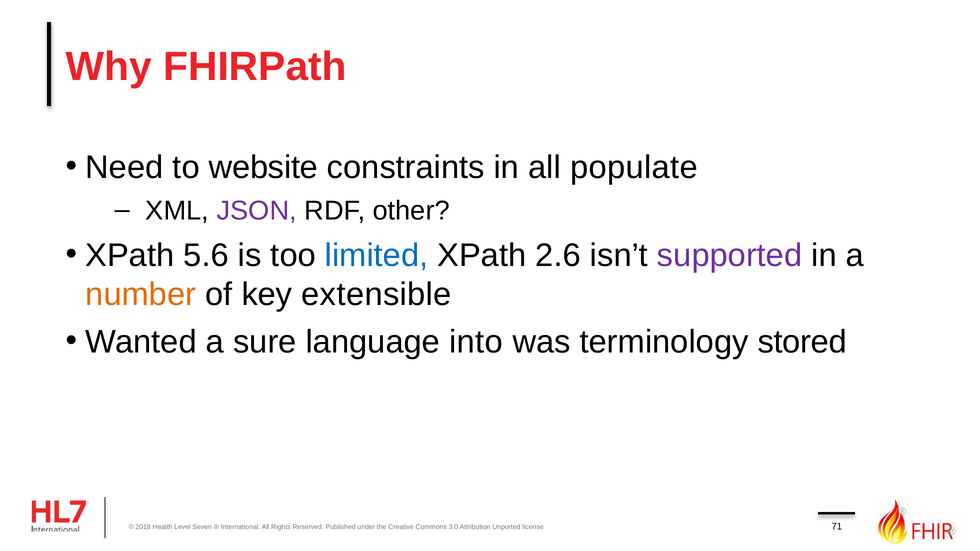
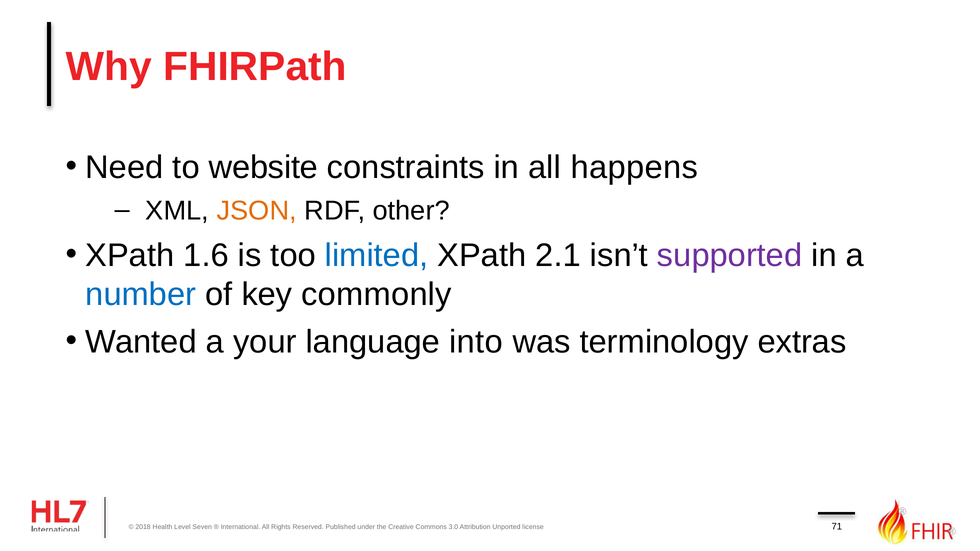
populate: populate -> happens (634, 167)
JSON colour: purple -> orange (257, 211)
5.6: 5.6 -> 1.6 (206, 256)
2.6: 2.6 -> 2.1 (558, 256)
number colour: orange -> blue (141, 295)
extensible: extensible -> commonly (377, 295)
sure: sure -> your (265, 342)
stored: stored -> extras (802, 342)
